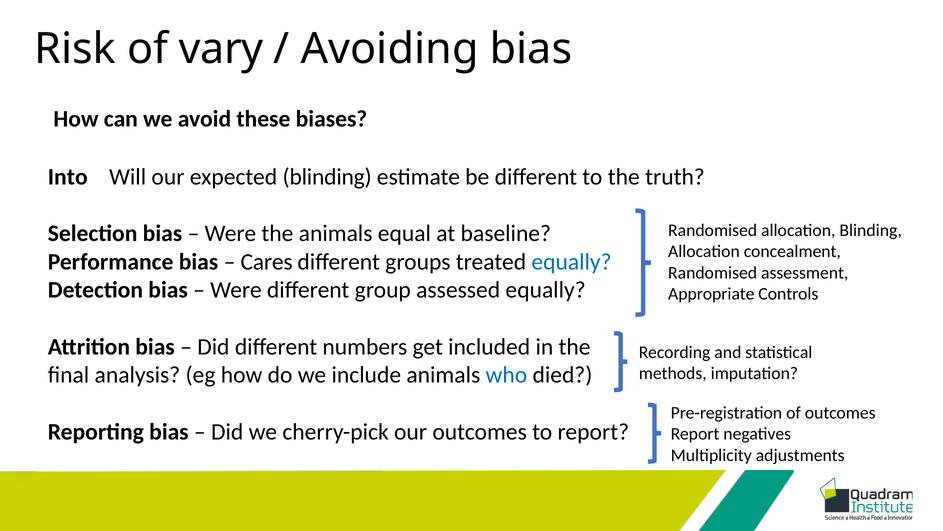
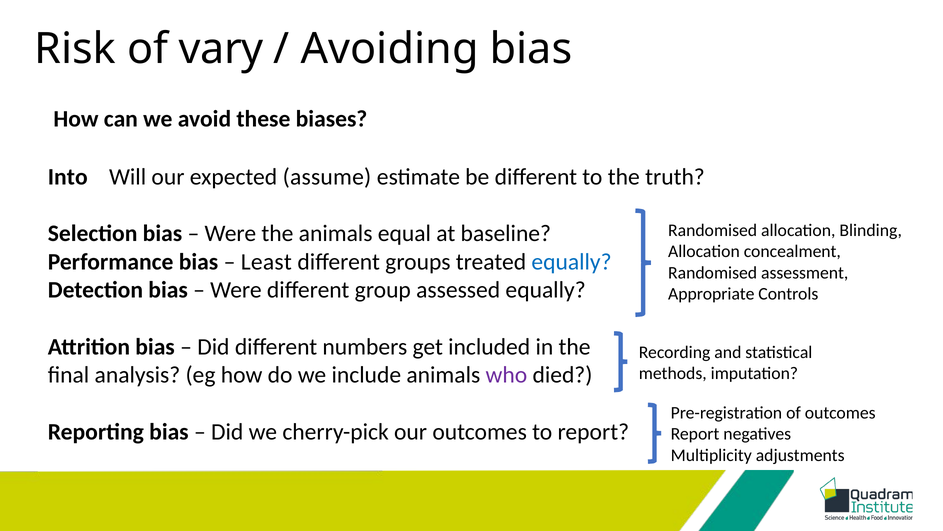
expected blinding: blinding -> assume (327, 177)
Cares: Cares -> Least (266, 262)
who colour: blue -> purple (506, 375)
